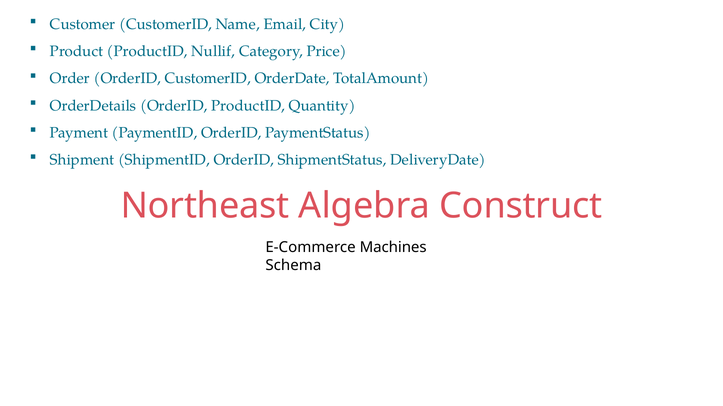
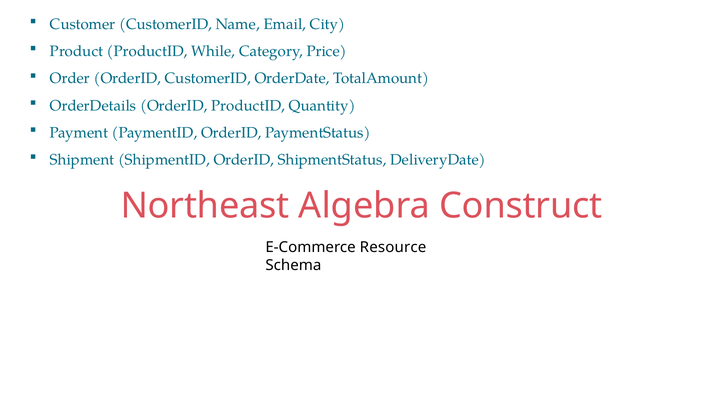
Nullif: Nullif -> While (213, 52)
Machines: Machines -> Resource (393, 248)
